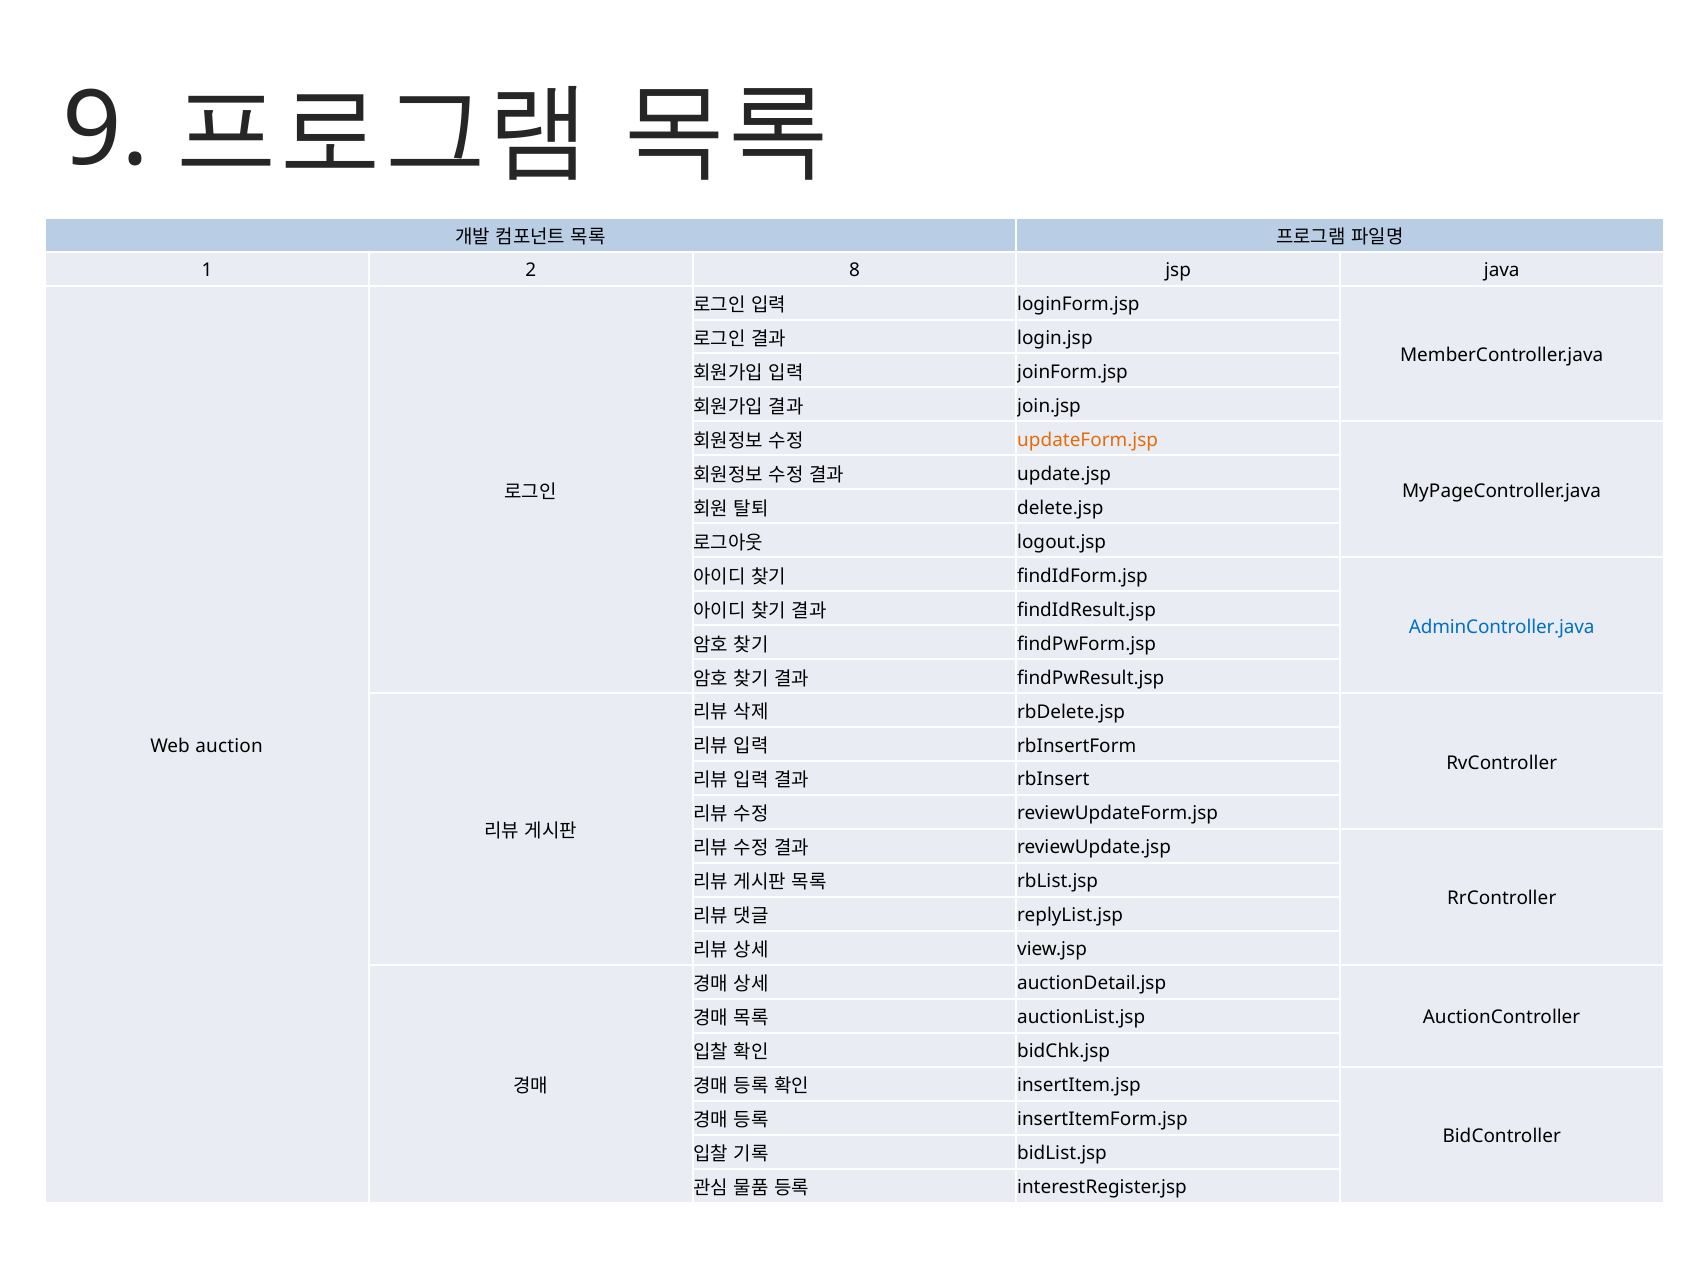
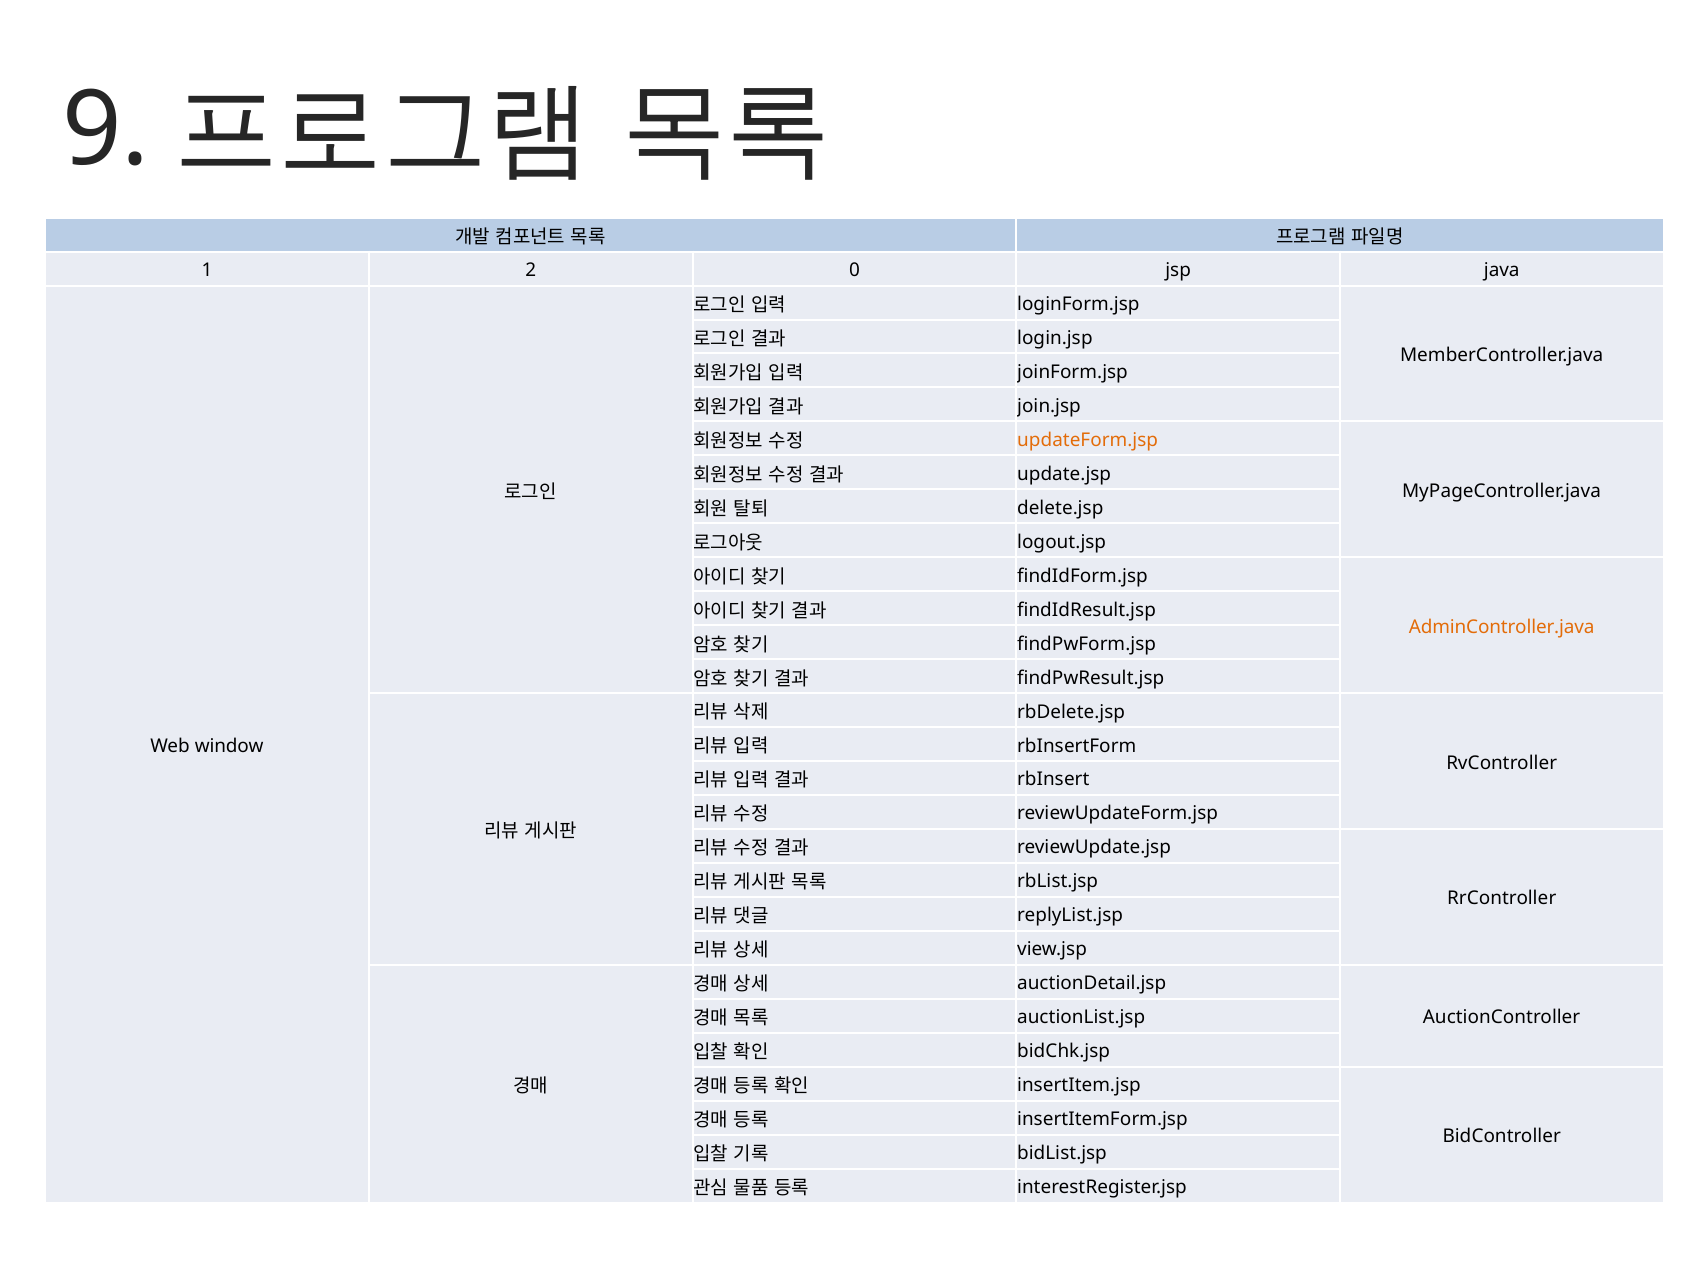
8: 8 -> 0 (854, 270)
AdminController.java colour: blue -> orange (1502, 627)
auction: auction -> window (229, 746)
